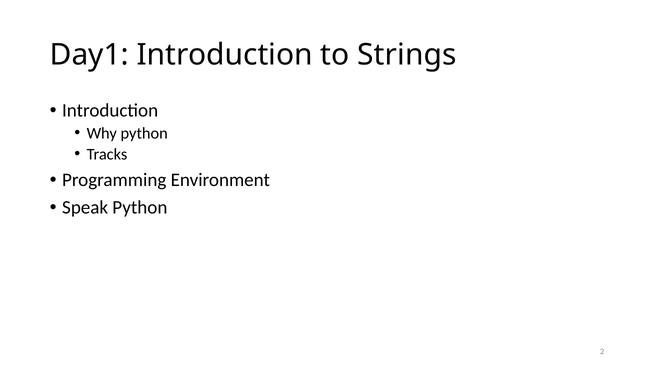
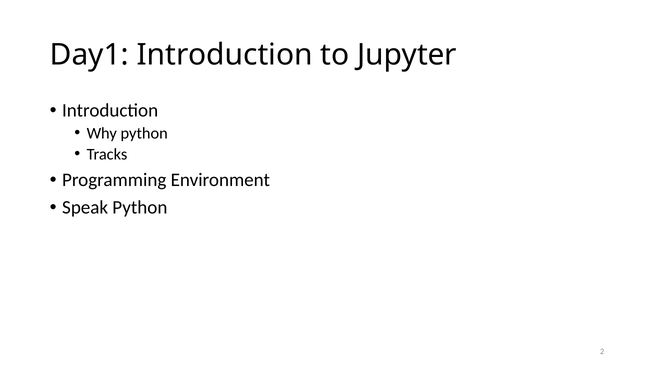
Strings: Strings -> Jupyter (407, 55)
